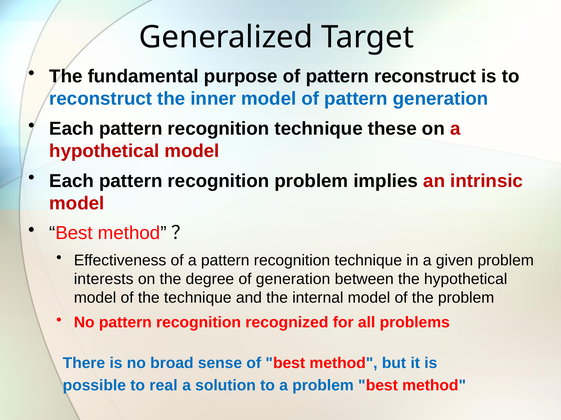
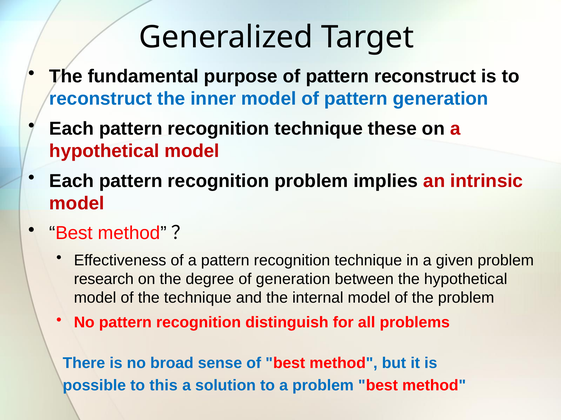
interests: interests -> research (104, 279)
recognized: recognized -> distinguish (287, 323)
real: real -> this (164, 386)
